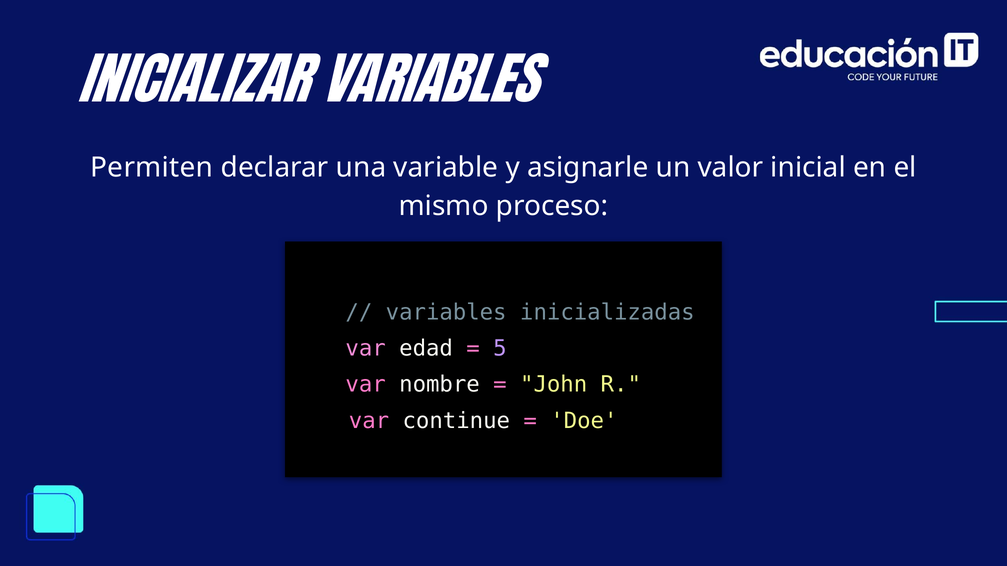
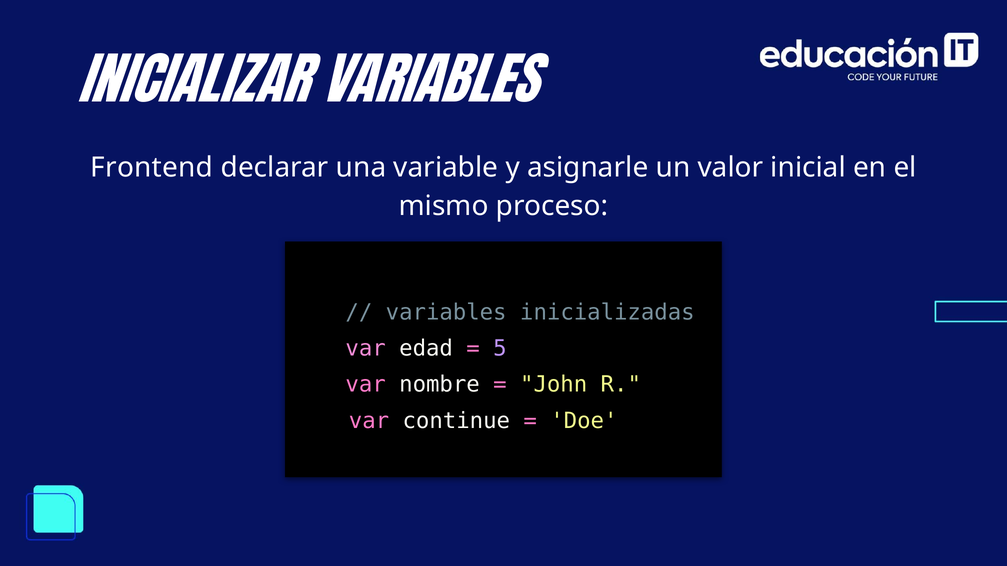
Permiten: Permiten -> Frontend (152, 168)
